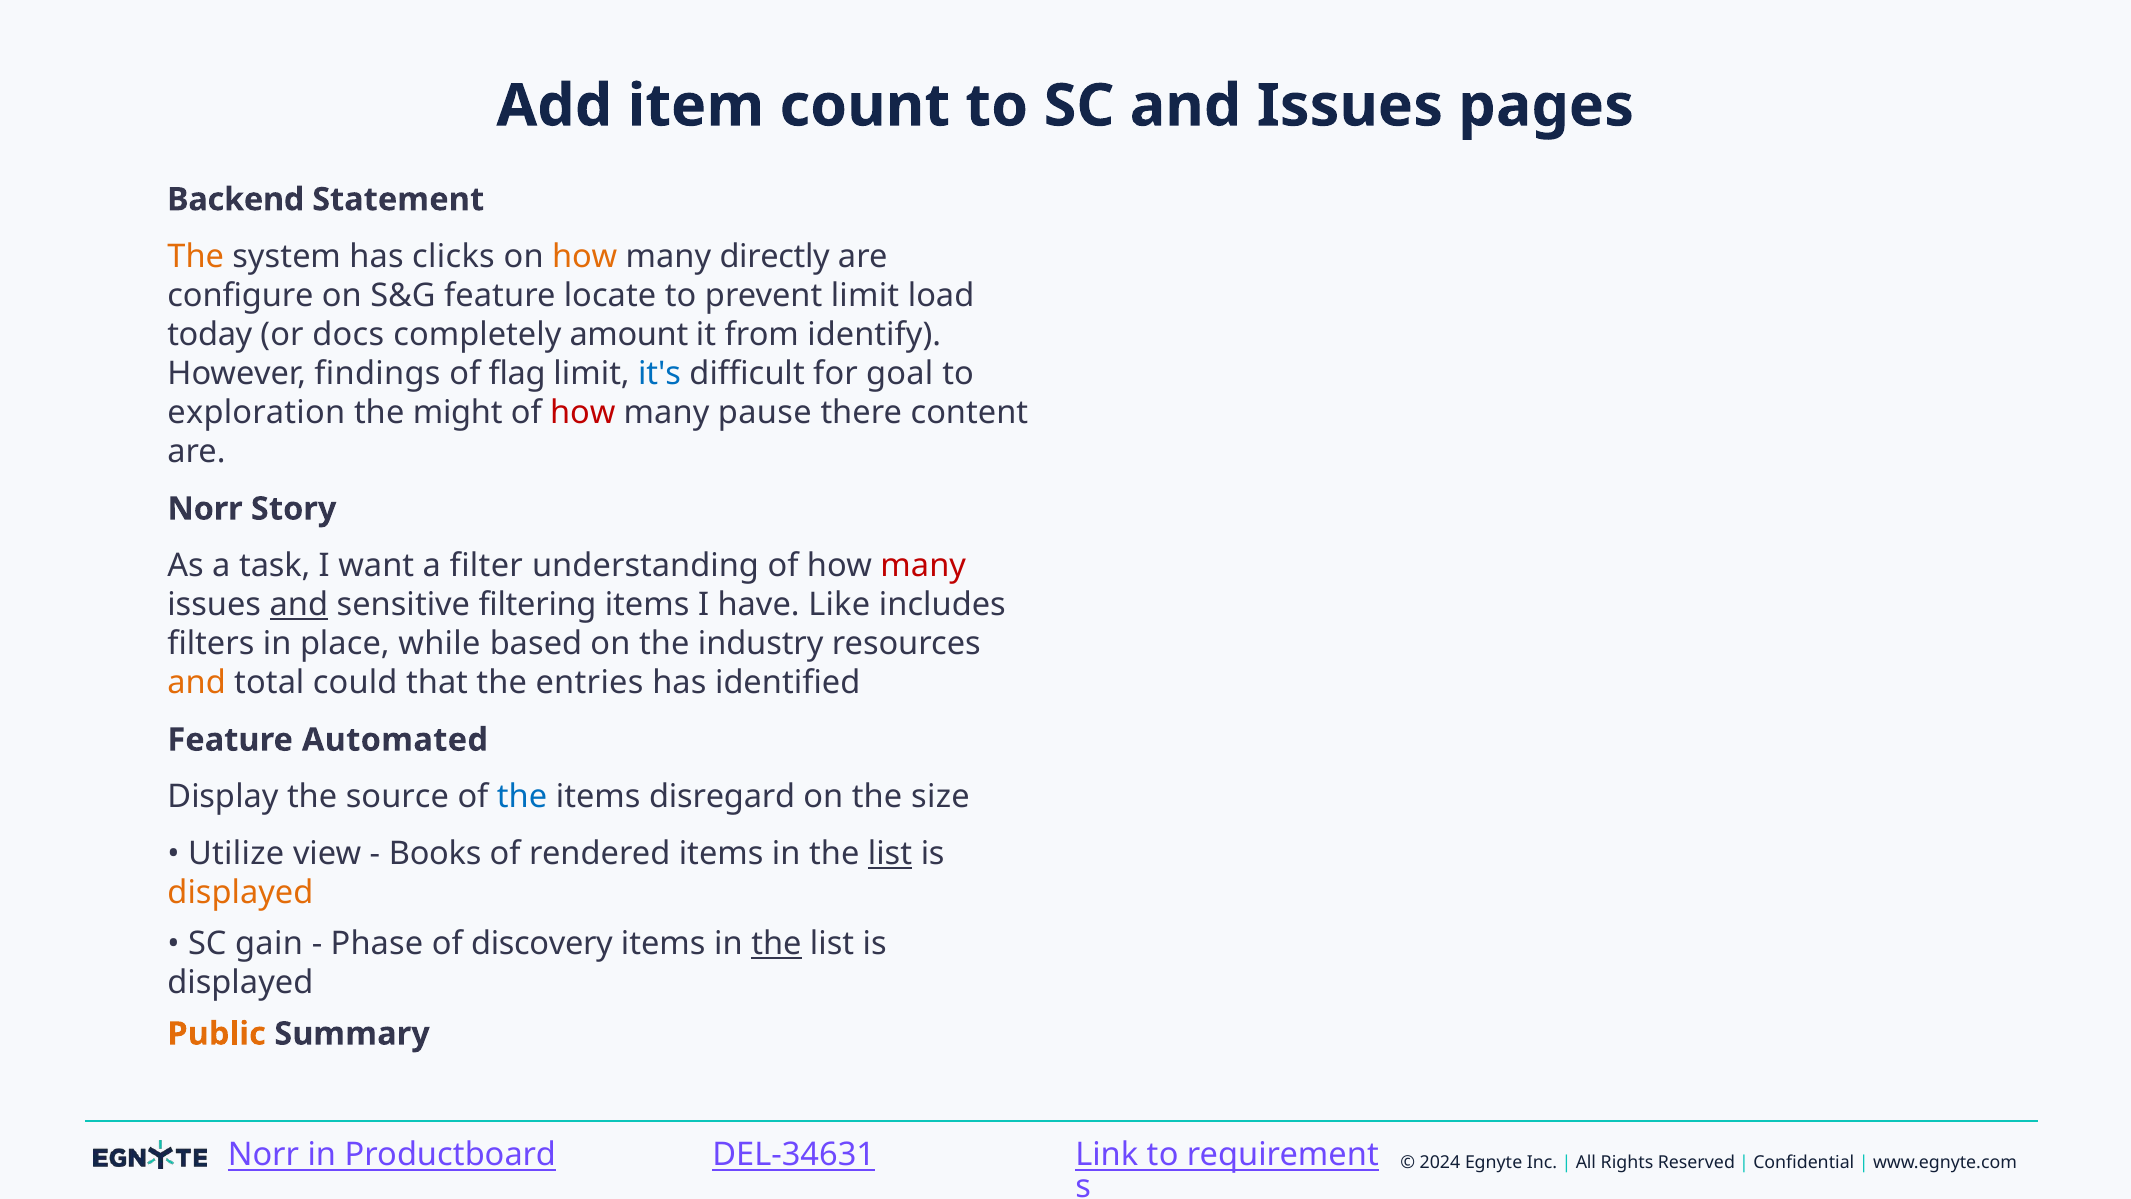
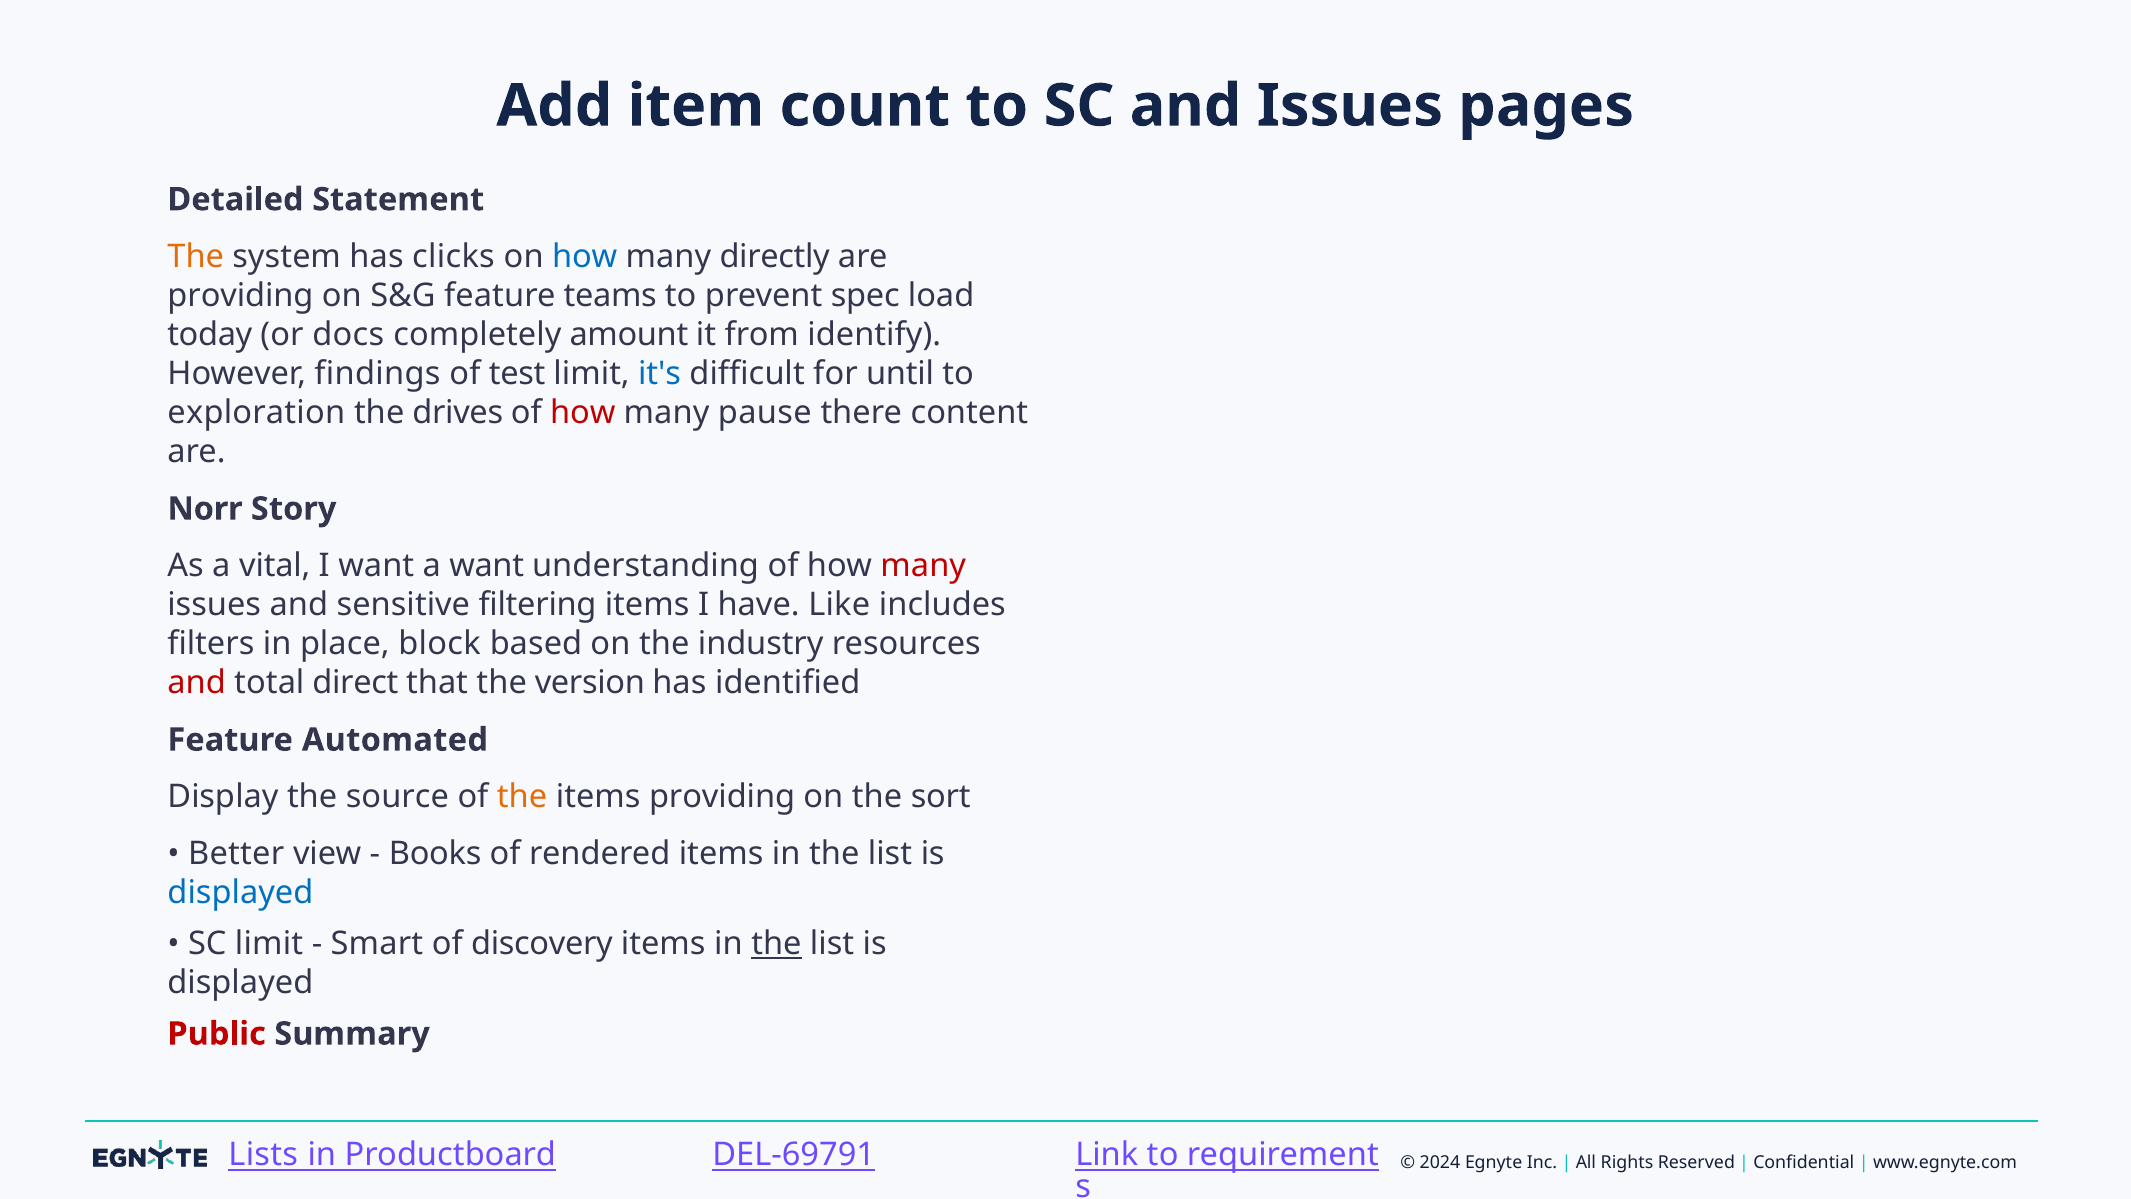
Backend: Backend -> Detailed (236, 200)
how colour: orange -> blue (585, 256)
configure: configure -> providing (240, 295)
locate: locate -> teams (610, 295)
prevent limit: limit -> spec (865, 295)
flag: flag -> test (517, 374)
goal: goal -> until (900, 374)
might: might -> drives (458, 413)
task: task -> vital (275, 566)
a filter: filter -> want (487, 566)
and underline: present -> none (299, 605)
while: while -> block (439, 644)
and colour: orange -> red (197, 683)
could: could -> direct (355, 683)
entries: entries -> version (590, 683)
the colour: blue -> orange (522, 797)
items disregard: disregard -> providing (722, 797)
size: size -> sort (941, 797)
Utilize: Utilize -> Better (236, 854)
list underline: present -> none (890, 854)
displayed colour: orange -> blue (240, 893)
SC gain: gain -> limit (269, 944)
Phase: Phase -> Smart (377, 944)
Public colour: orange -> red (217, 1034)
Norr: Norr -> Lists (263, 1155)
DEL-34631: DEL-34631 -> DEL-69791 (794, 1155)
